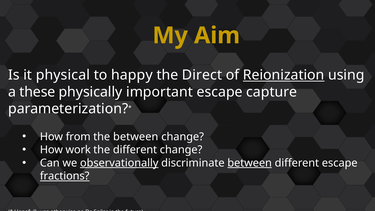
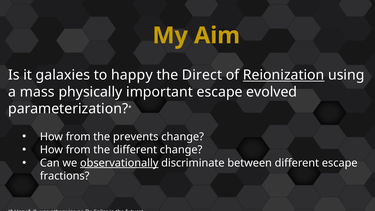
physical: physical -> galaxies (63, 75)
these: these -> mass (37, 92)
capture: capture -> evolved (272, 92)
the between: between -> prevents (136, 137)
work: work -> from (78, 150)
between underline: present -> none (250, 163)
fractions underline: present -> none (65, 176)
